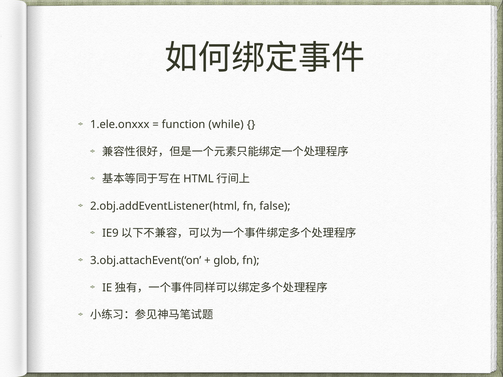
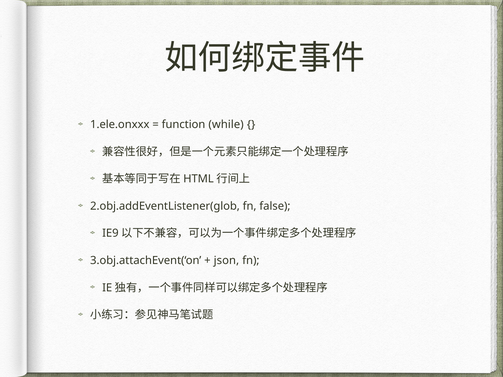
2.obj.addEventListener(html: 2.obj.addEventListener(html -> 2.obj.addEventListener(glob (165, 206)
glob: glob -> json (226, 261)
